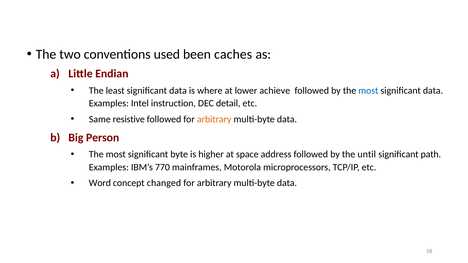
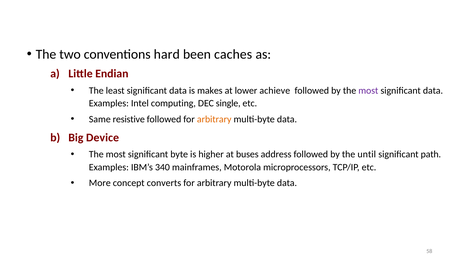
used: used -> hard (167, 54)
where: where -> makes (210, 91)
most colour: blue -> purple (368, 91)
instruction: instruction -> computing (173, 104)
detail: detail -> single (228, 104)
Person: Person -> Device (103, 138)
space: space -> buses (247, 154)
770: 770 -> 340 (162, 167)
Word: Word -> More (100, 183)
changed: changed -> converts (164, 183)
